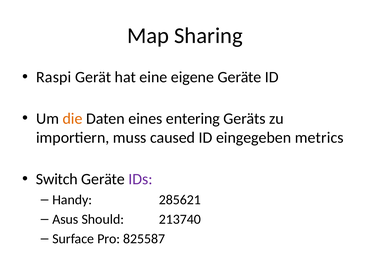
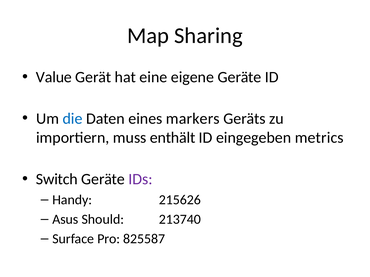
Raspi: Raspi -> Value (54, 77)
die colour: orange -> blue (73, 119)
entering: entering -> markers (193, 119)
caused: caused -> enthält (173, 138)
285621: 285621 -> 215626 (180, 200)
